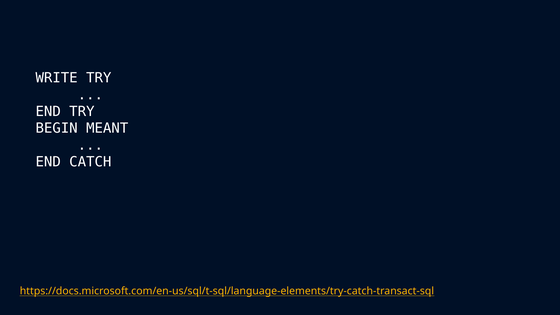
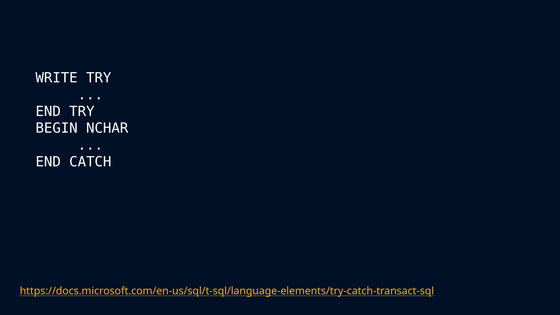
MEANT: MEANT -> NCHAR (107, 128)
